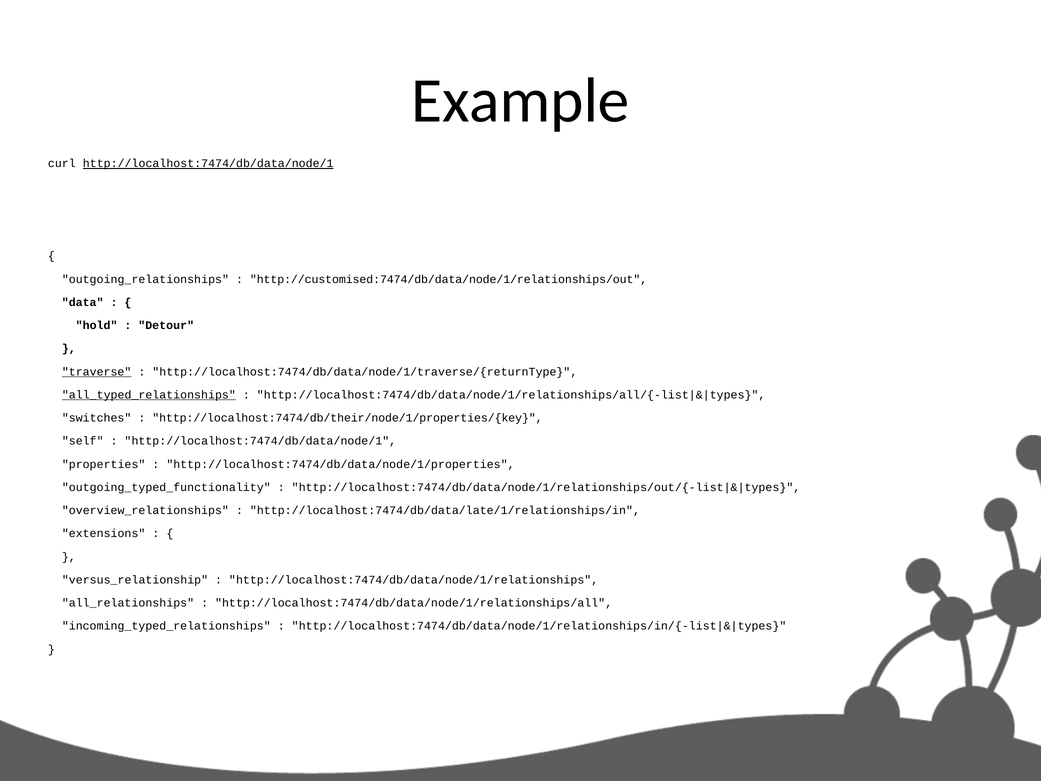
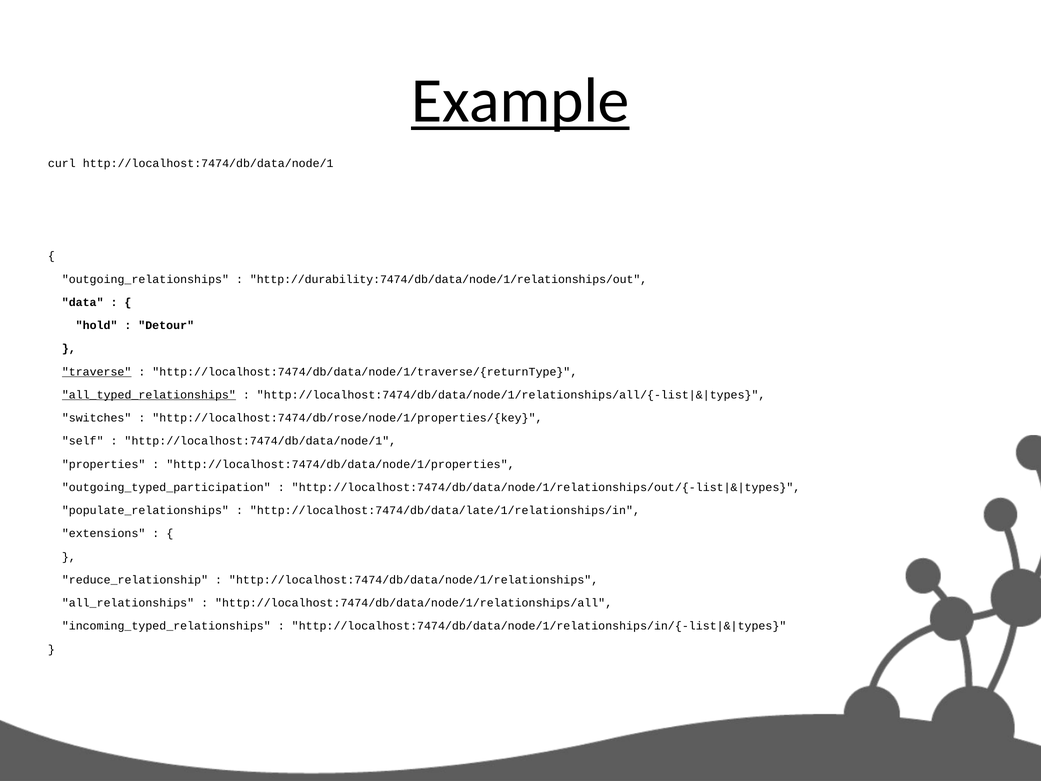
Example underline: none -> present (520, 101)
http://localhost:7474/db/data/node/1 underline: present -> none (208, 164)
http://customised:7474/db/data/node/1/relationships/out: http://customised:7474/db/data/node/1/relationships/out -> http://durability:7474/db/data/node/1/relationships/out (449, 279)
http://localhost:7474/db/their/node/1/properties/{key: http://localhost:7474/db/their/node/1/properties/{key -> http://localhost:7474/db/rose/node/1/properties/{key (347, 418)
outgoing_typed_functionality: outgoing_typed_functionality -> outgoing_typed_participation (166, 487)
overview_relationships: overview_relationships -> populate_relationships (145, 510)
versus_relationship: versus_relationship -> reduce_relationship (135, 580)
